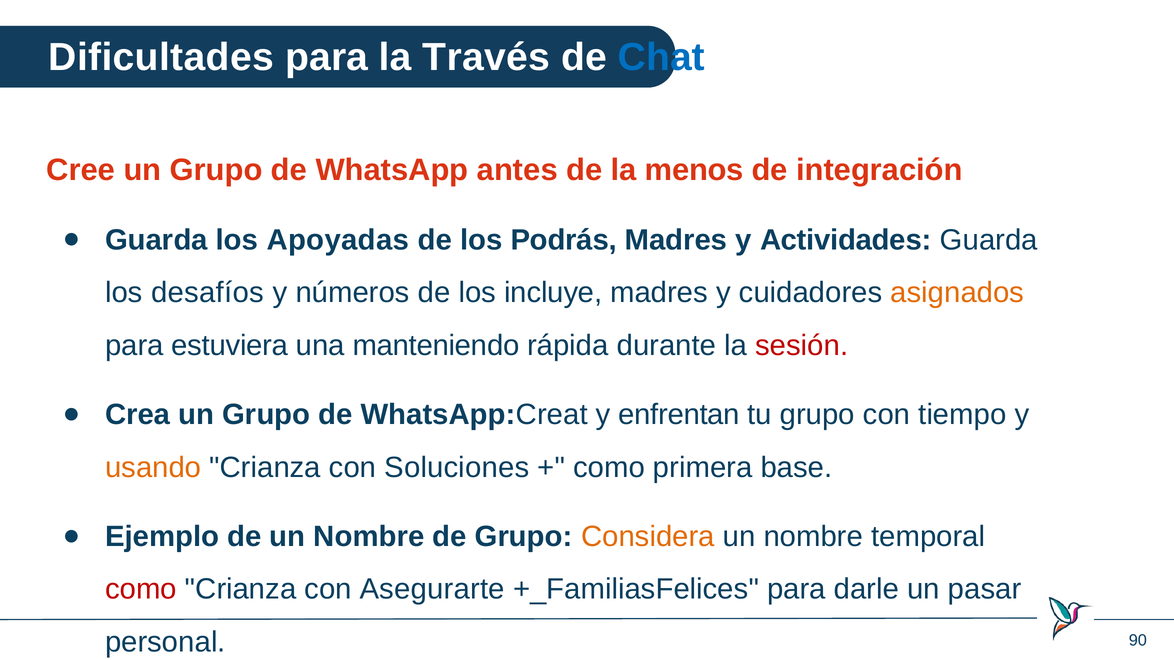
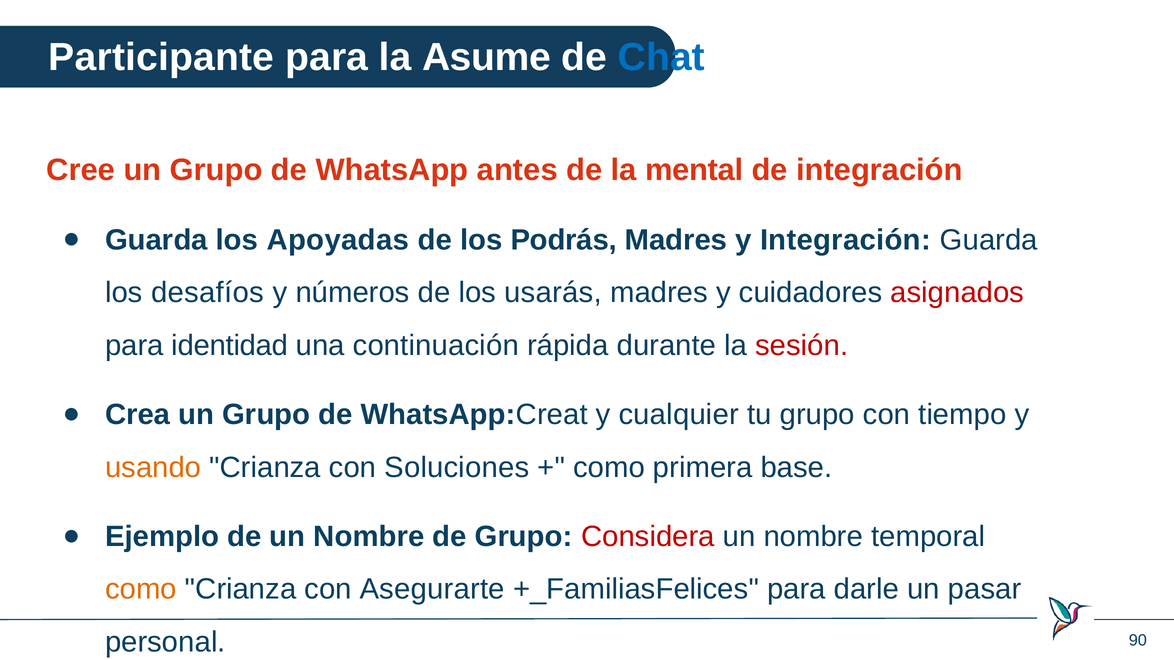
Dificultades: Dificultades -> Participante (161, 57)
Través: Través -> Asume (487, 57)
menos: menos -> mental (694, 170)
y Actividades: Actividades -> Integración (845, 240)
incluye: incluye -> usarás (553, 293)
asignados colour: orange -> red (957, 293)
estuviera: estuviera -> identidad (230, 346)
manteniendo: manteniendo -> continuación (436, 346)
enfrentan: enfrentan -> cualquier (679, 415)
Considera colour: orange -> red (648, 537)
como colour: red -> orange (141, 590)
